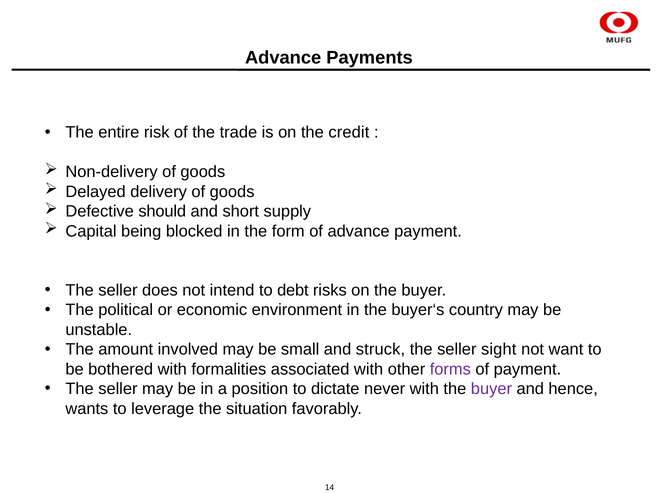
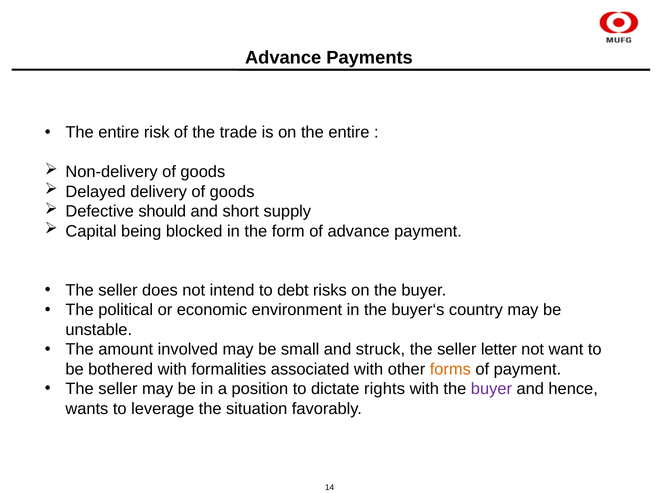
on the credit: credit -> entire (349, 133)
sight: sight -> letter (499, 350)
forms colour: purple -> orange (450, 370)
never: never -> rights (385, 389)
